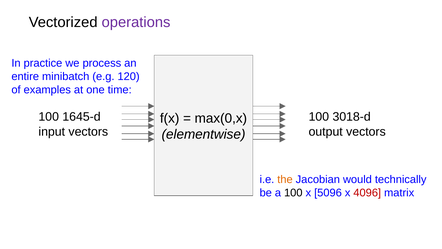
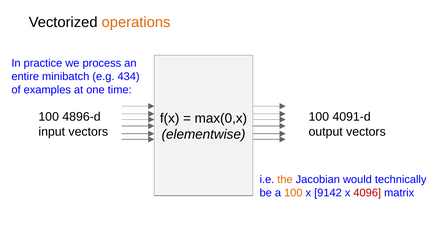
operations colour: purple -> orange (136, 22)
120: 120 -> 434 (129, 76)
1645-d: 1645-d -> 4896-d (82, 117)
3018-d: 3018-d -> 4091-d (352, 117)
100 colour: black -> orange (293, 193)
5096: 5096 -> 9142 (328, 193)
